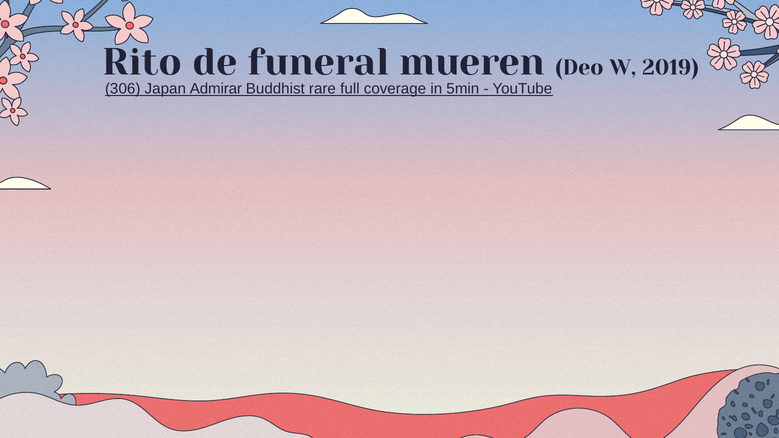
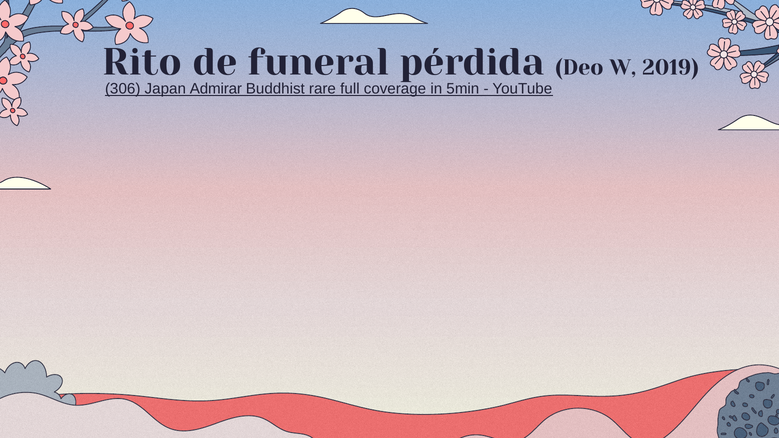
mueren: mueren -> pérdida (472, 62)
